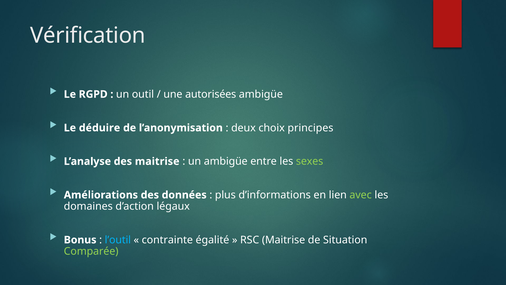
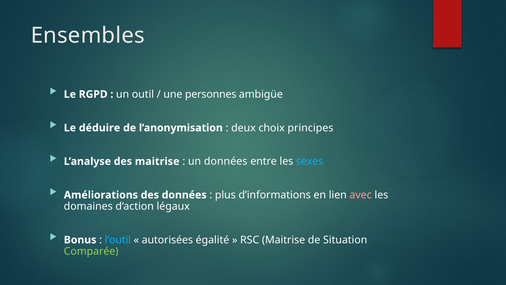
Vérification: Vérification -> Ensembles (88, 36)
autorisées: autorisées -> personnes (211, 94)
un ambigüe: ambigüe -> données (226, 161)
sexes colour: light green -> light blue (310, 161)
avec colour: light green -> pink (361, 195)
contrainte: contrainte -> autorisées (167, 240)
